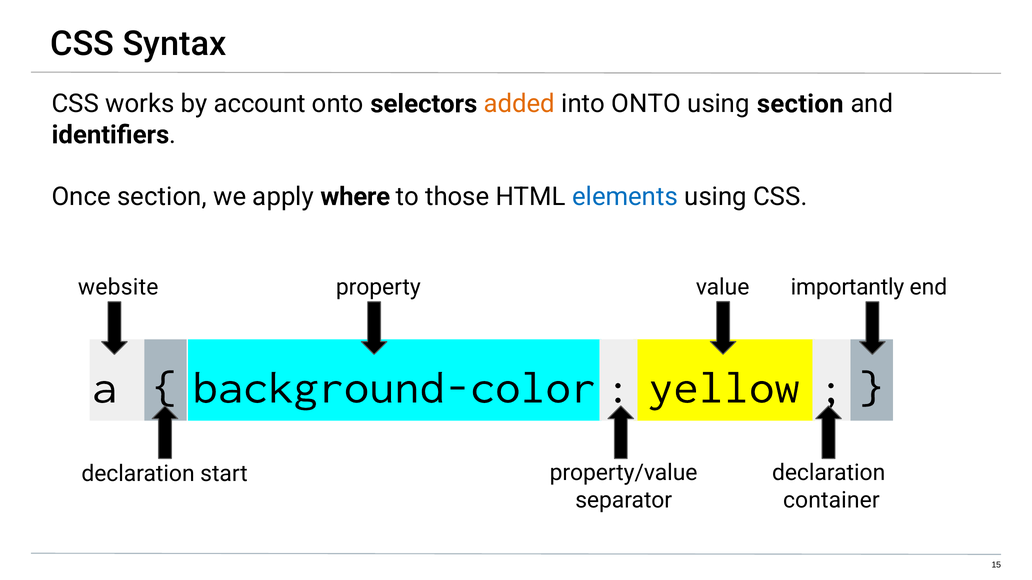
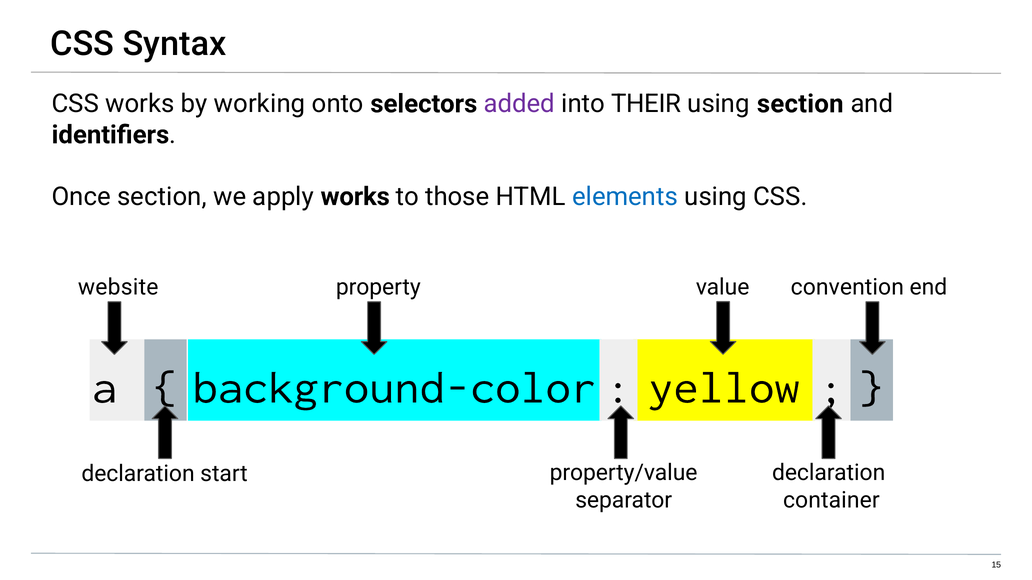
account: account -> working (260, 104)
added colour: orange -> purple (519, 104)
into ONTO: ONTO -> THEIR (646, 104)
apply where: where -> works (355, 197)
importantly: importantly -> convention (847, 287)
